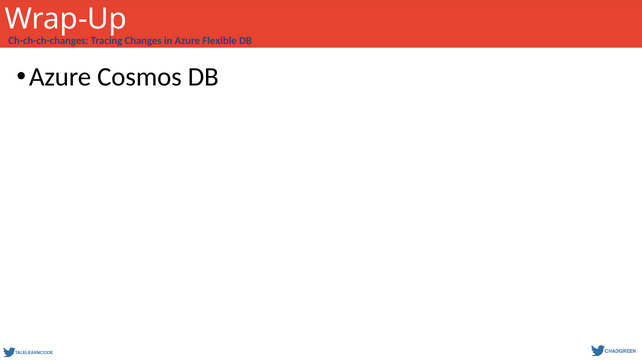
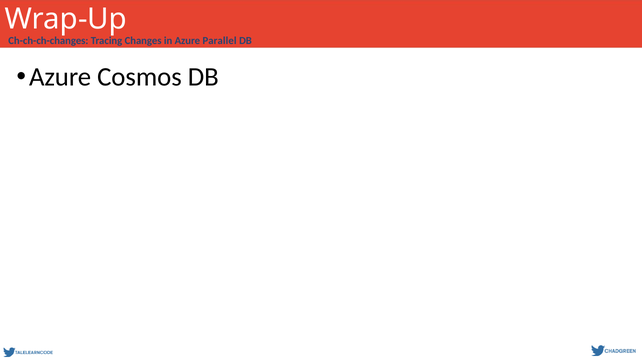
Flexible: Flexible -> Parallel (220, 41)
